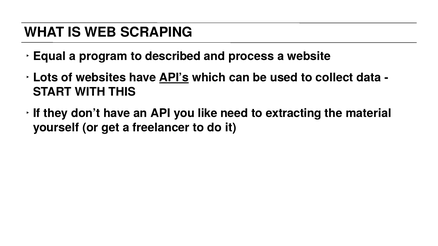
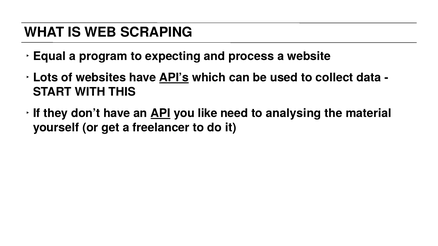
described: described -> expecting (173, 56)
API underline: none -> present (160, 113)
extracting: extracting -> analysing (294, 113)
